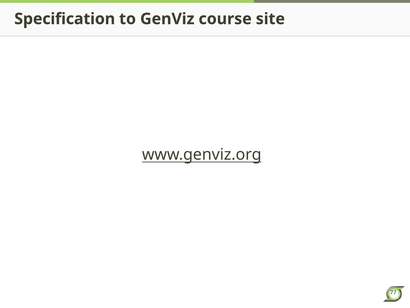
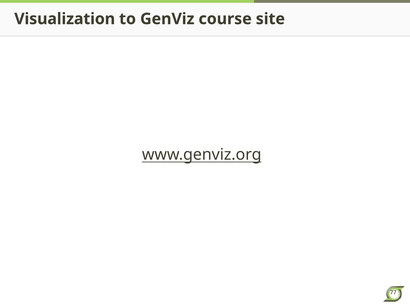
Specification: Specification -> Visualization (65, 19)
